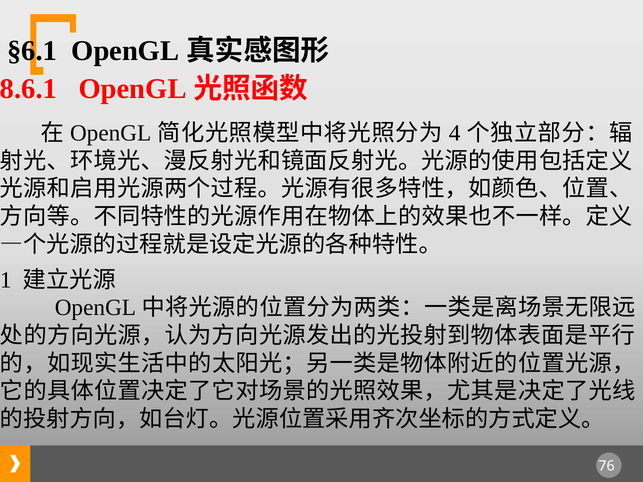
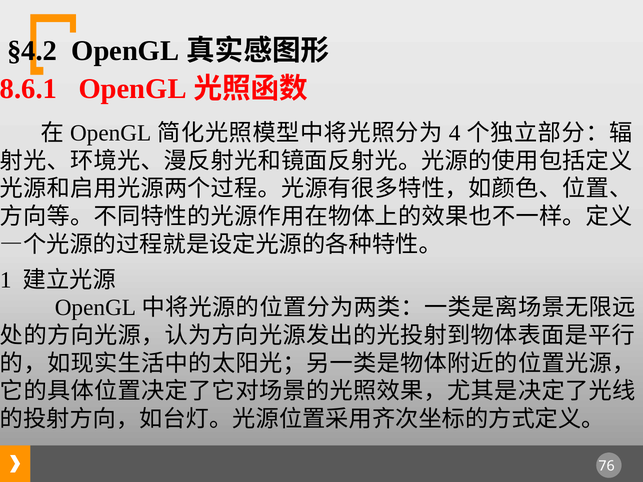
§6.1: §6.1 -> §4.2 (32, 51)
